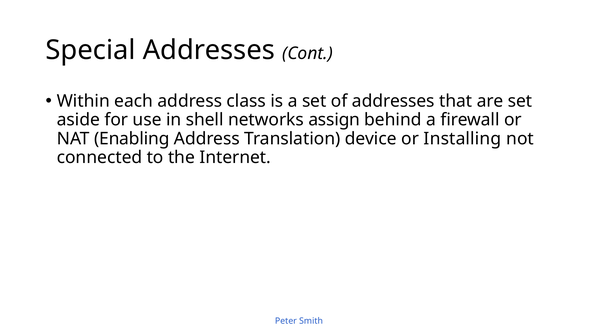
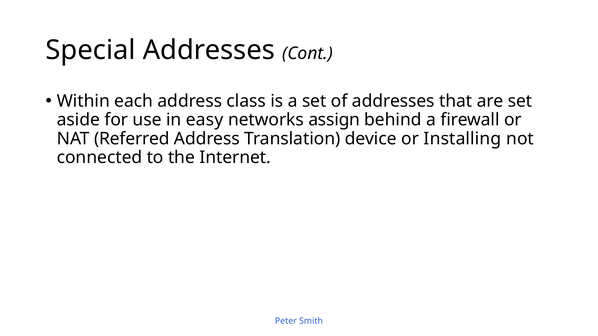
shell: shell -> easy (205, 120)
Enabling: Enabling -> Referred (132, 139)
